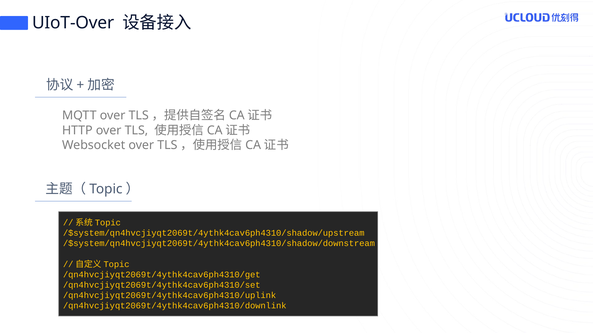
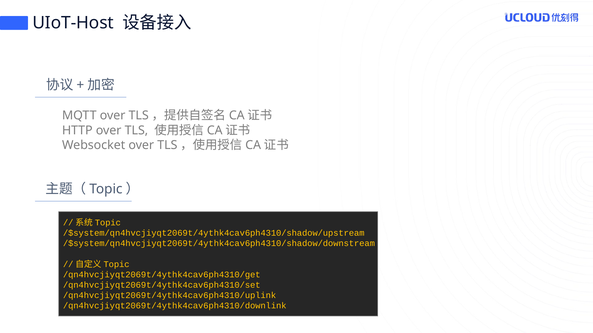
UIoT-Over: UIoT-Over -> UIoT-Host (73, 23)
